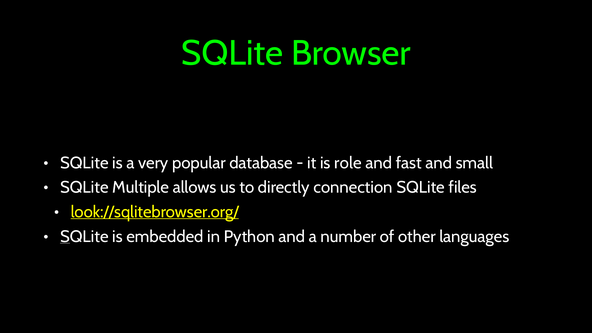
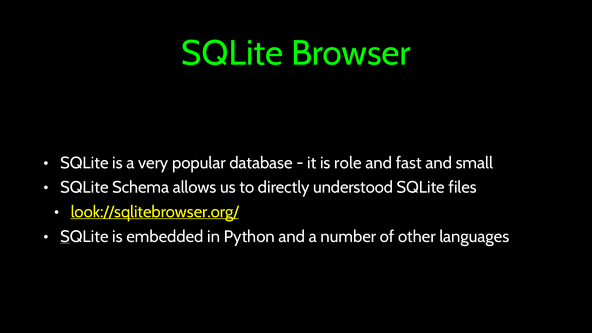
Multiple: Multiple -> Schema (141, 187)
connection: connection -> understood (353, 187)
